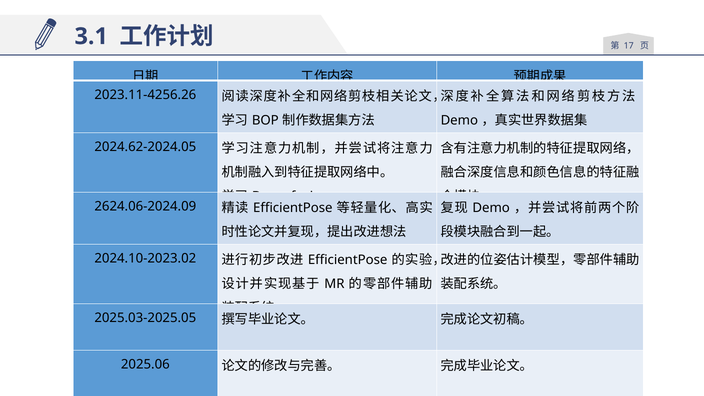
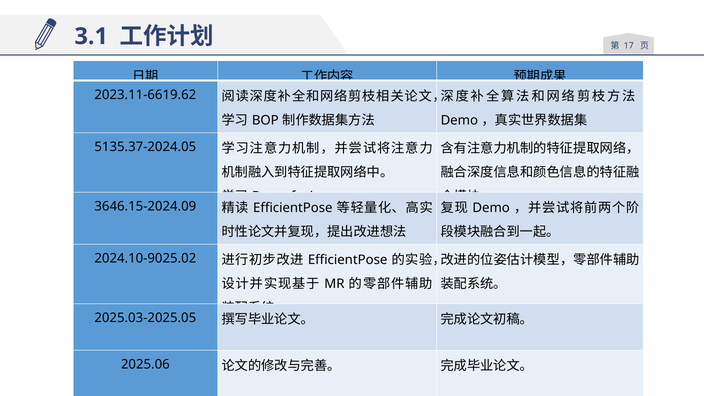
2023.11-4256.26: 2023.11-4256.26 -> 2023.11-6619.62 (145, 95)
2024.62-2024.05: 2024.62-2024.05 -> 5135.37-2024.05 (145, 147)
2624.06-2024.09: 2624.06-2024.09 -> 3646.15-2024.09 (145, 206)
2024.10-2023.02: 2024.10-2023.02 -> 2024.10-9025.02 (145, 259)
